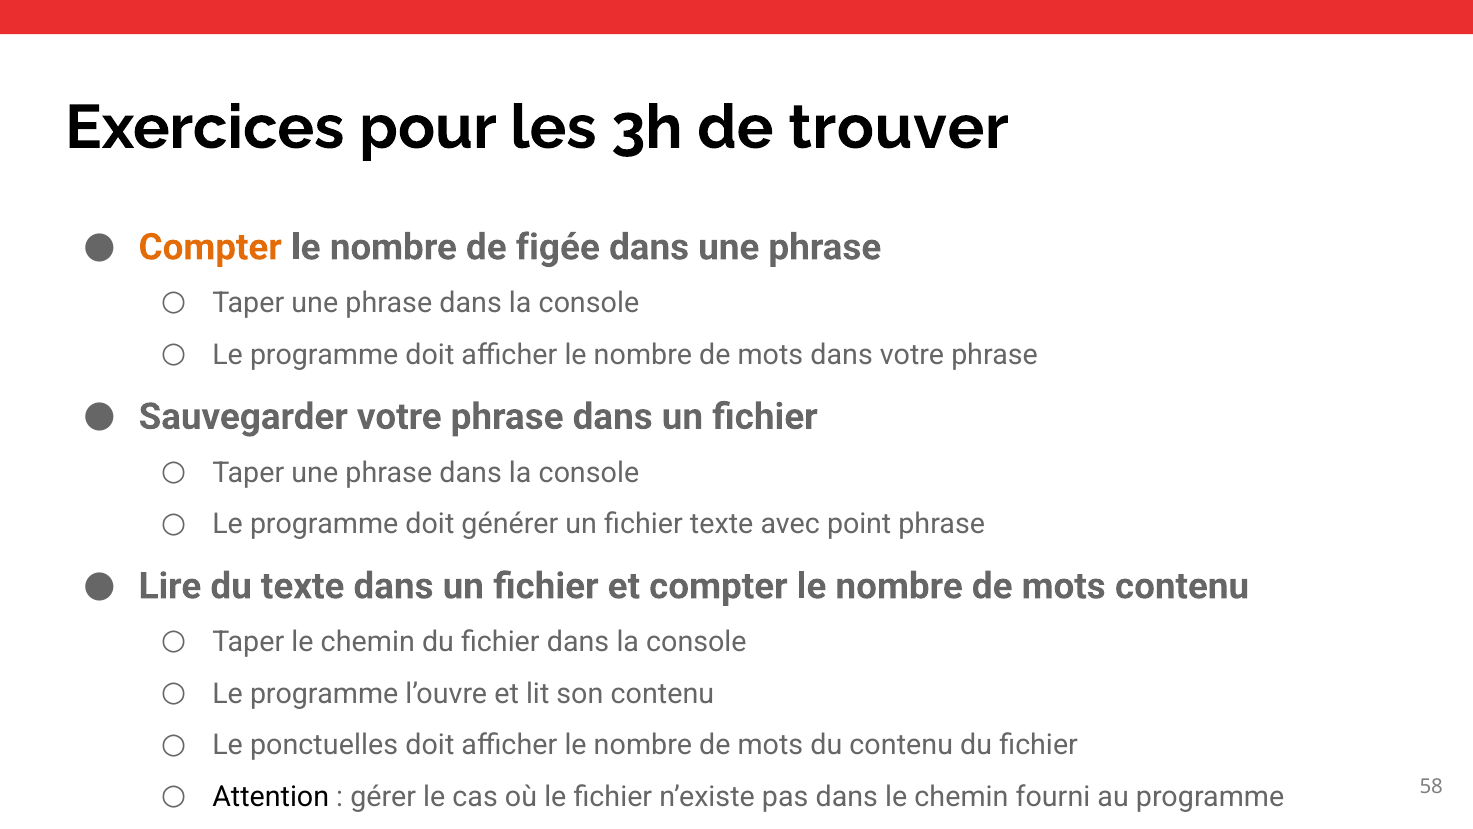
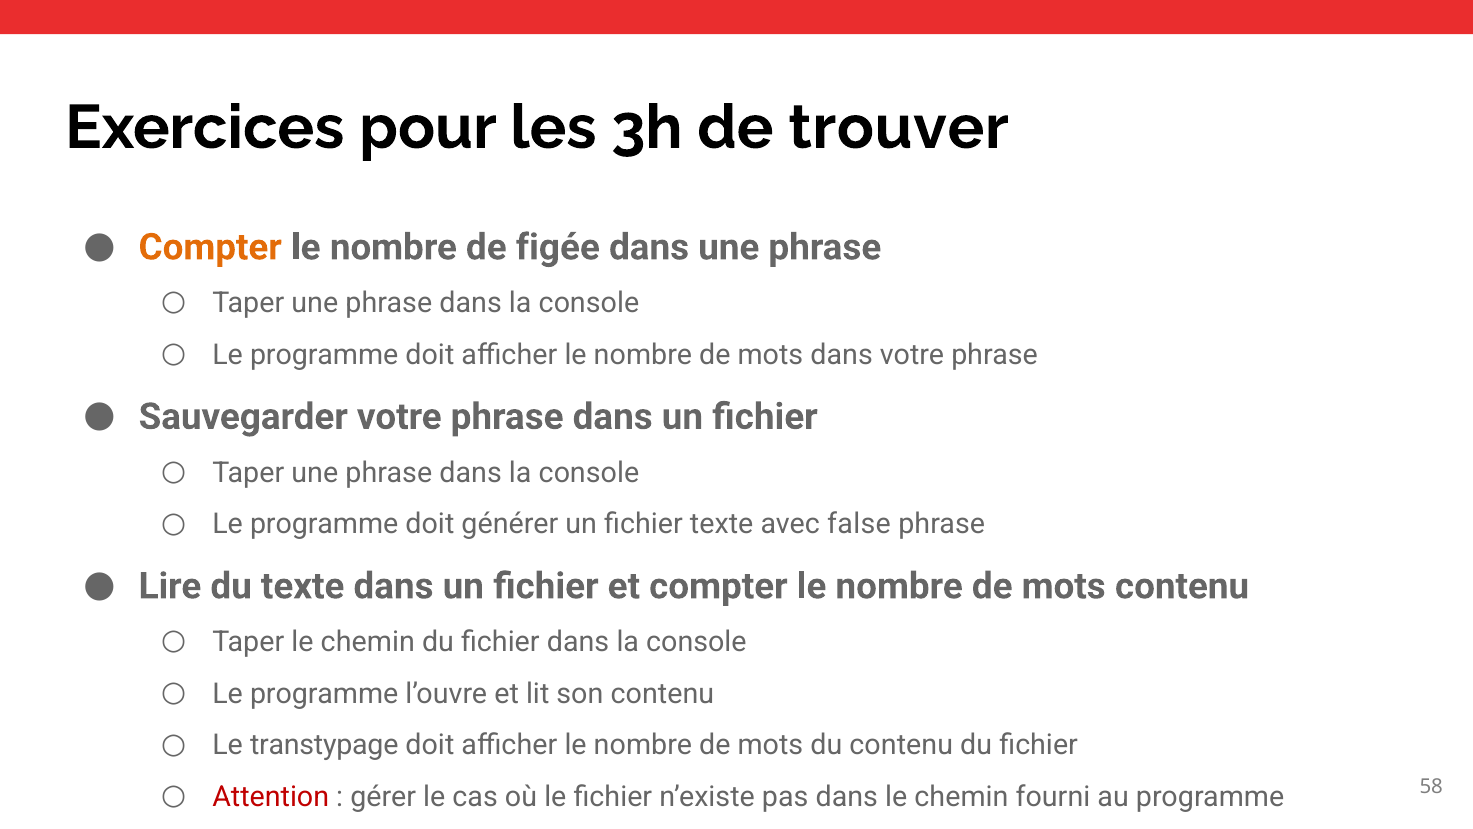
point: point -> false (859, 524)
ponctuelles: ponctuelles -> transtypage (324, 745)
Attention colour: black -> red (271, 796)
